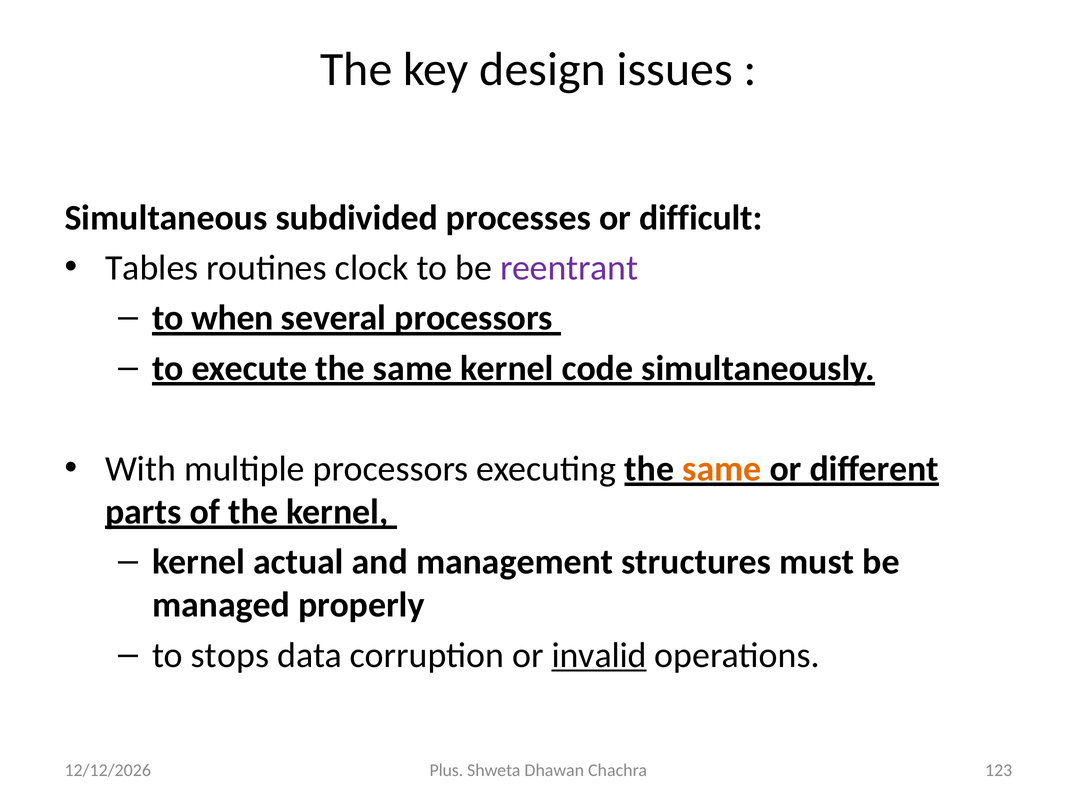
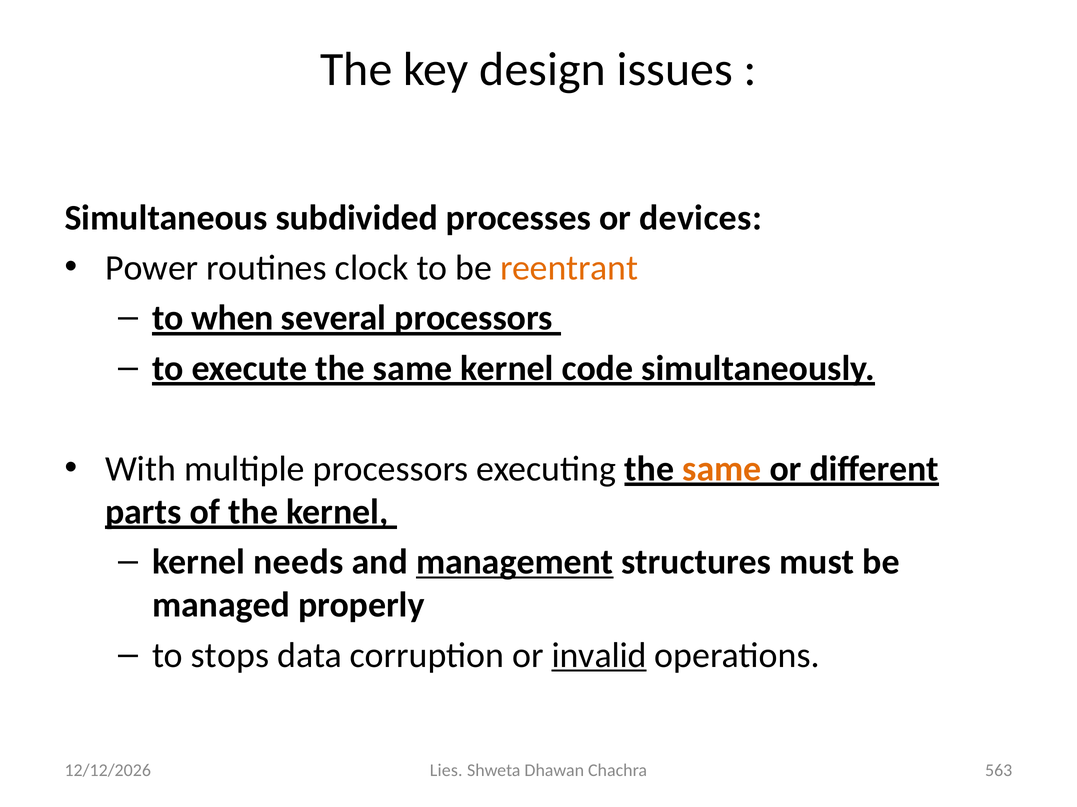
difficult: difficult -> devices (700, 218)
Tables: Tables -> Power (152, 268)
reentrant colour: purple -> orange (569, 268)
actual: actual -> needs (298, 562)
management underline: none -> present (515, 562)
Plus: Plus -> Lies (446, 771)
123: 123 -> 563 (999, 771)
